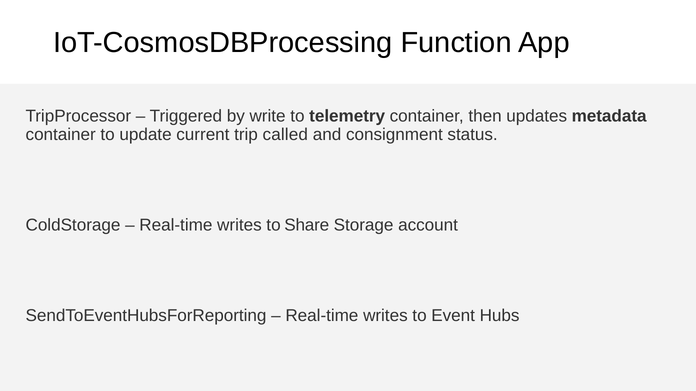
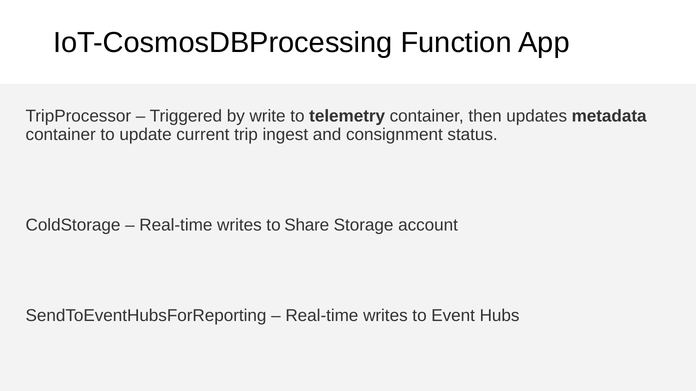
called: called -> ingest (285, 135)
